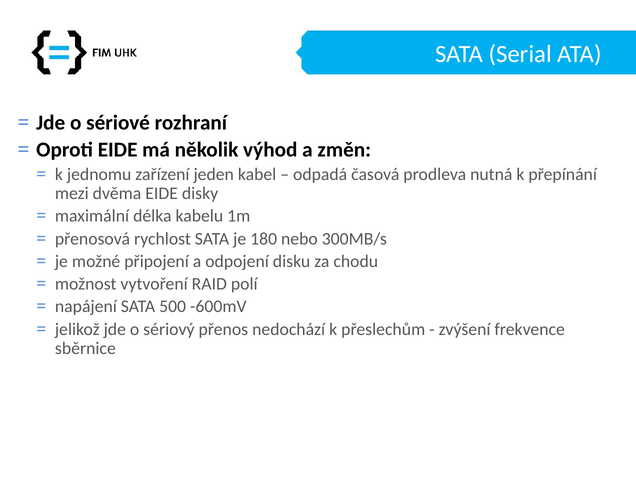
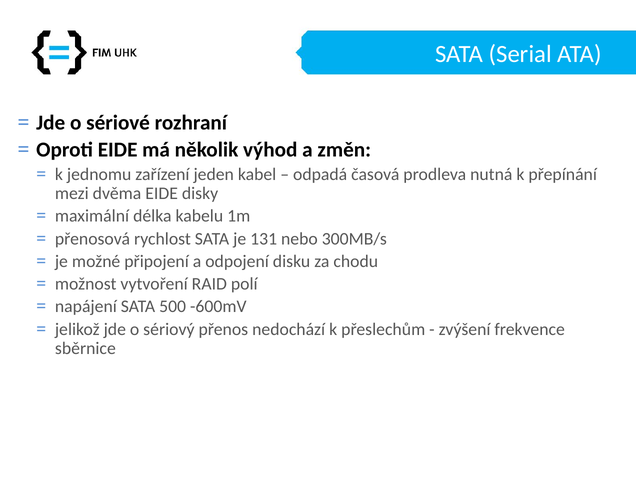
180: 180 -> 131 (264, 239)
